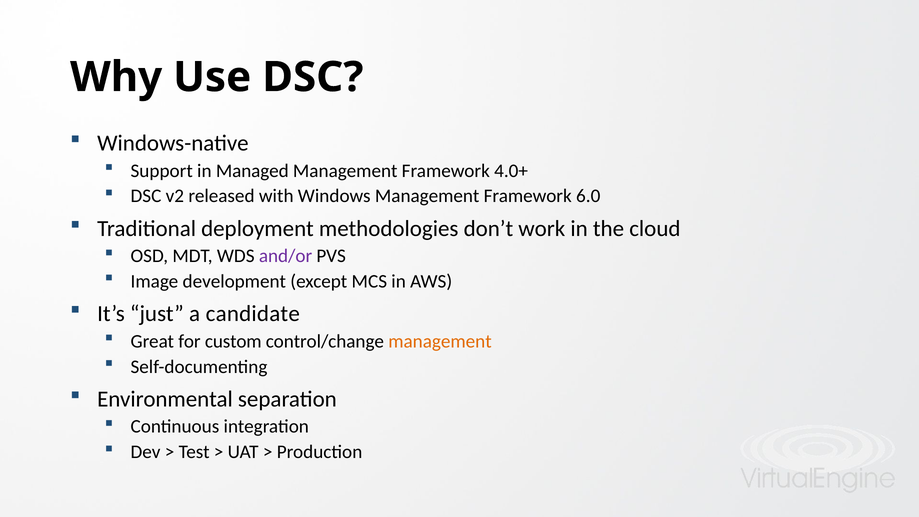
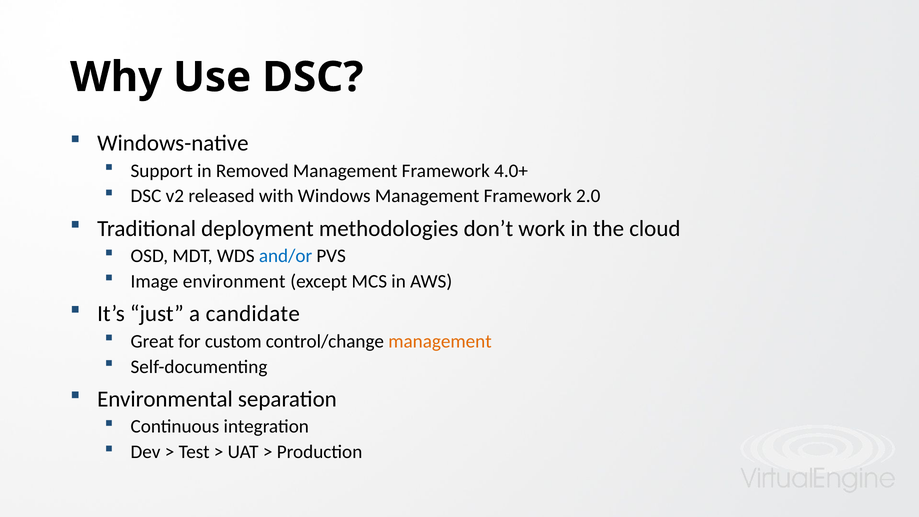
Managed: Managed -> Removed (252, 171)
6.0: 6.0 -> 2.0 (588, 196)
and/or colour: purple -> blue (286, 256)
development: development -> environment (234, 281)
